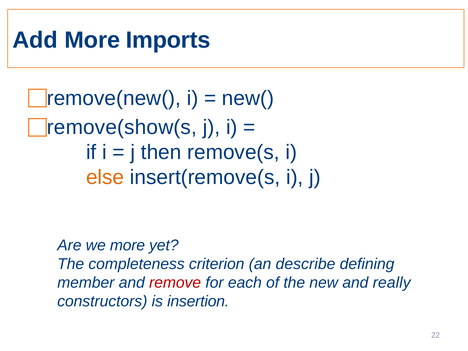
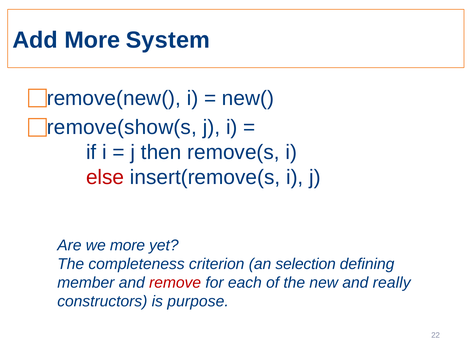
Imports: Imports -> System (168, 40)
else colour: orange -> red (105, 177)
describe: describe -> selection (306, 264)
insertion: insertion -> purpose (198, 301)
